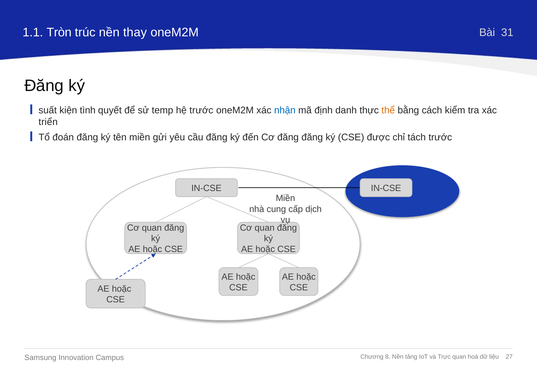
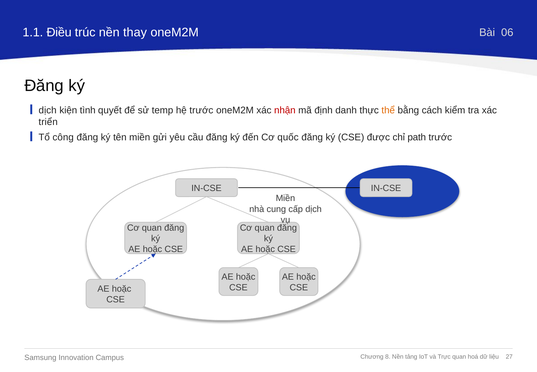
Tròn: Tròn -> Điều (59, 33)
31: 31 -> 06 (507, 32)
suất: suất -> dịch (48, 110)
nhận colour: blue -> red (285, 110)
đoán: đoán -> công (63, 137)
Cơ đăng: đăng -> quốc (288, 137)
tách: tách -> path (417, 137)
